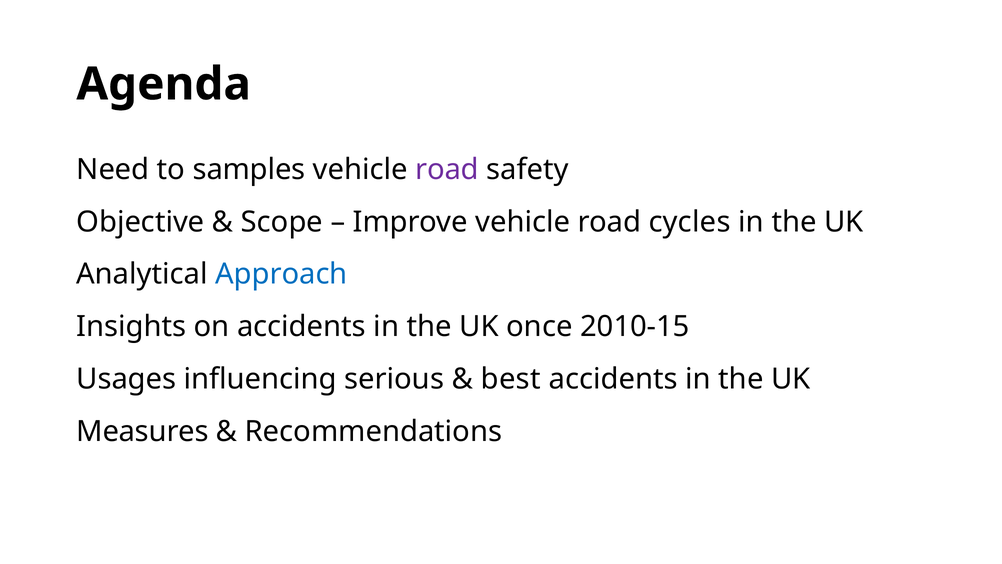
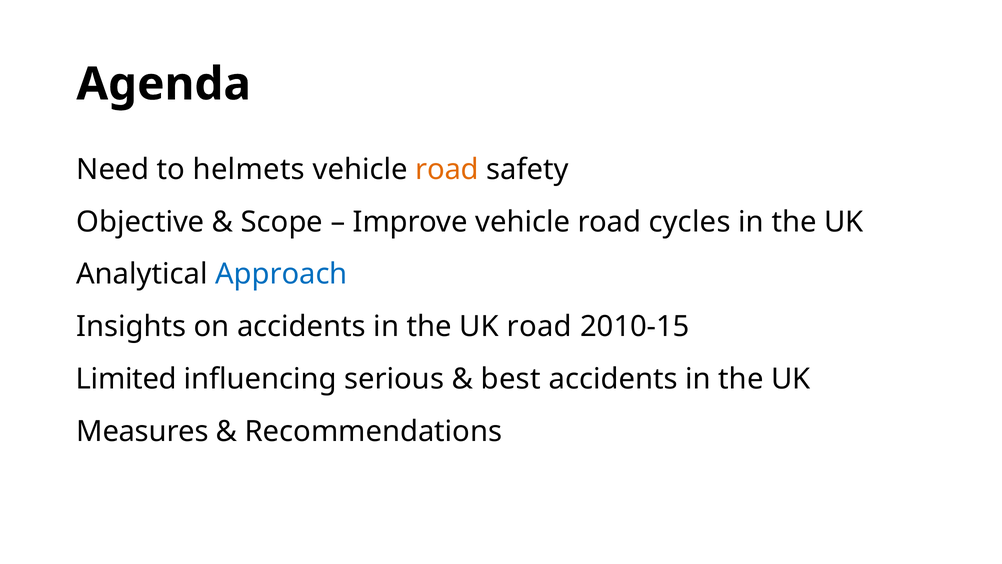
samples: samples -> helmets (249, 169)
road colour: purple -> orange (447, 169)
UK once: once -> road (539, 327)
Usages: Usages -> Limited (126, 379)
